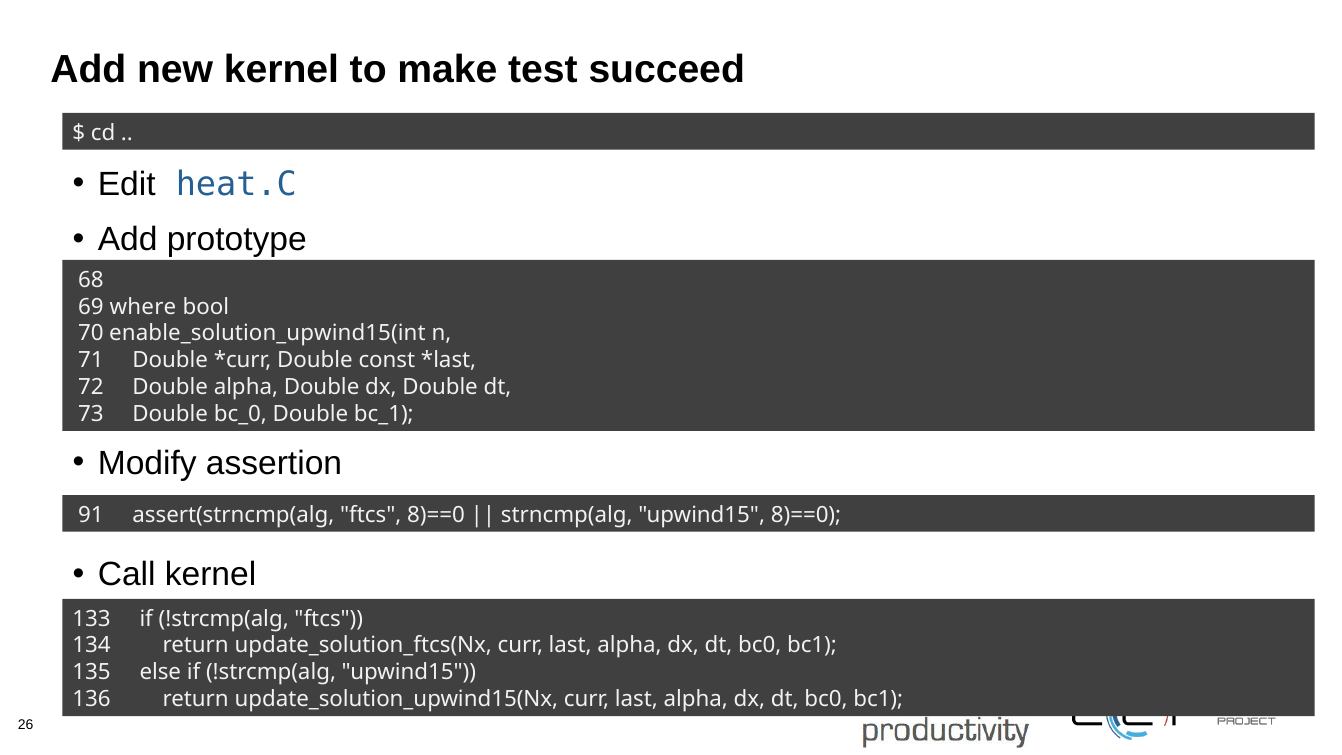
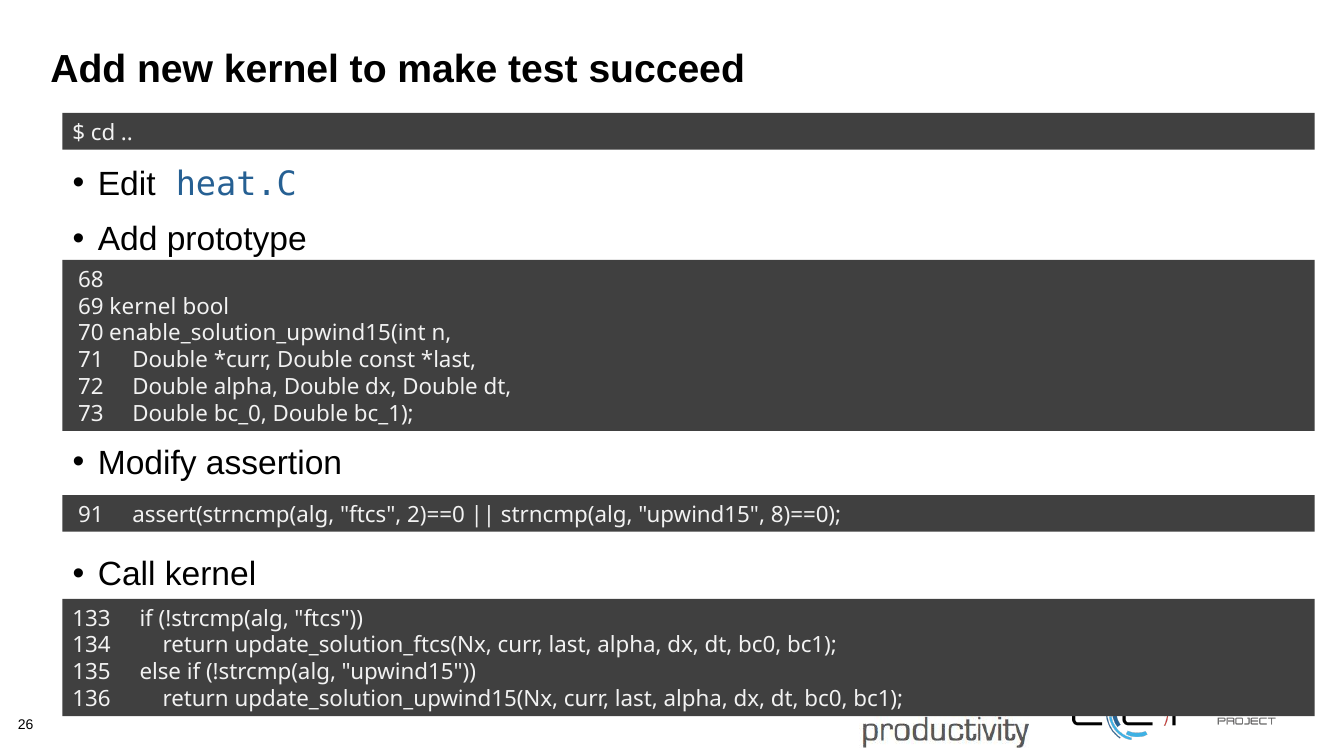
69 where: where -> kernel (143, 307)
ftcs 8)==0: 8)==0 -> 2)==0 (436, 515)
